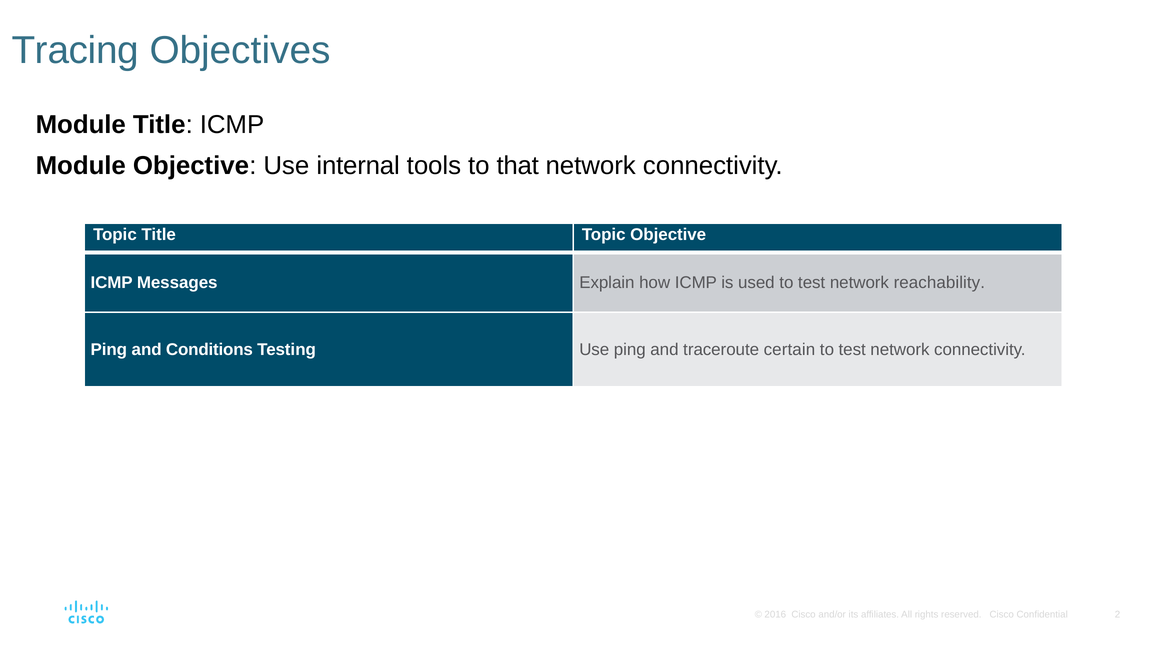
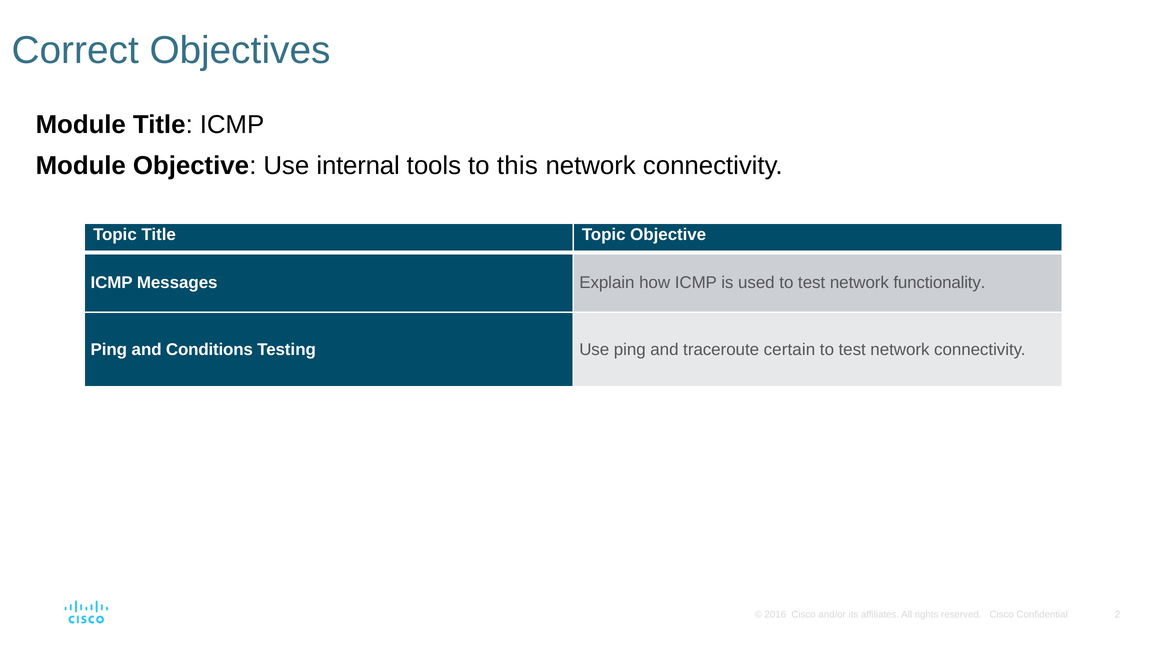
Tracing: Tracing -> Correct (75, 51)
that: that -> this (517, 166)
reachability: reachability -> functionality (939, 283)
